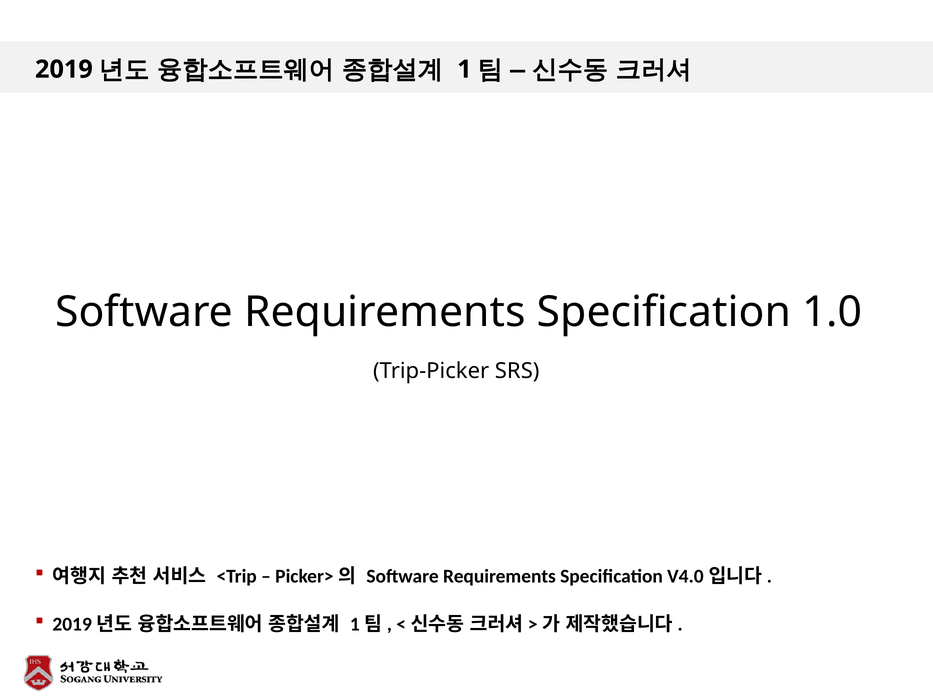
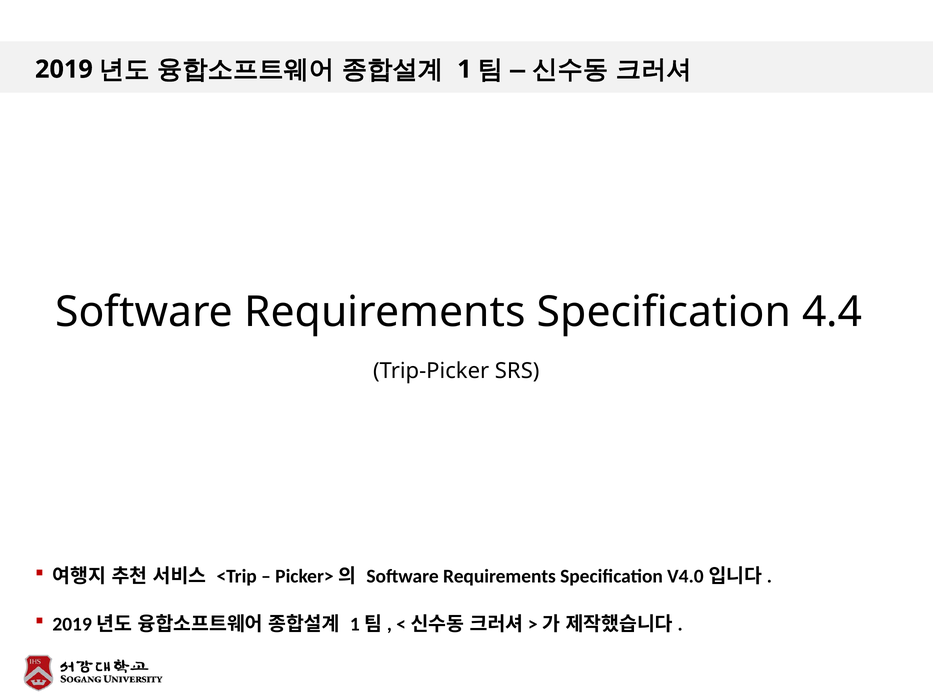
1.0: 1.0 -> 4.4 (832, 312)
